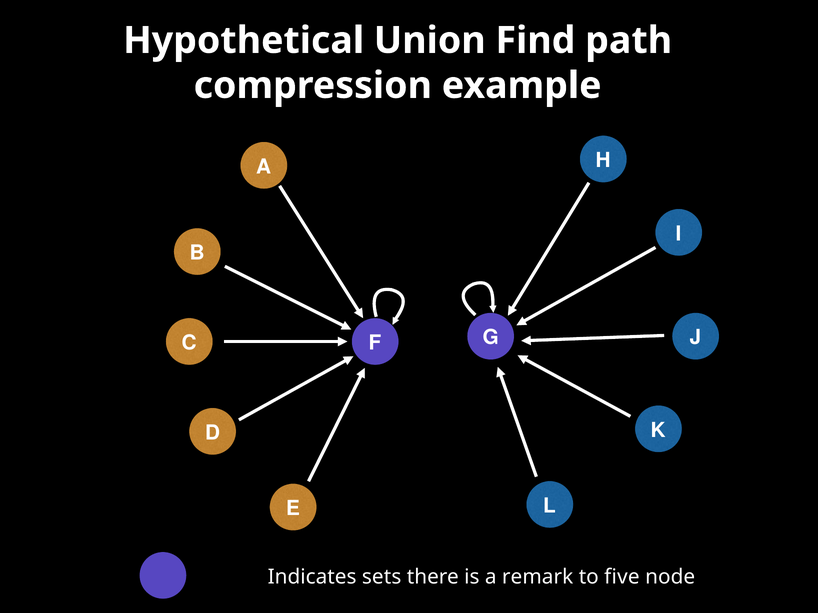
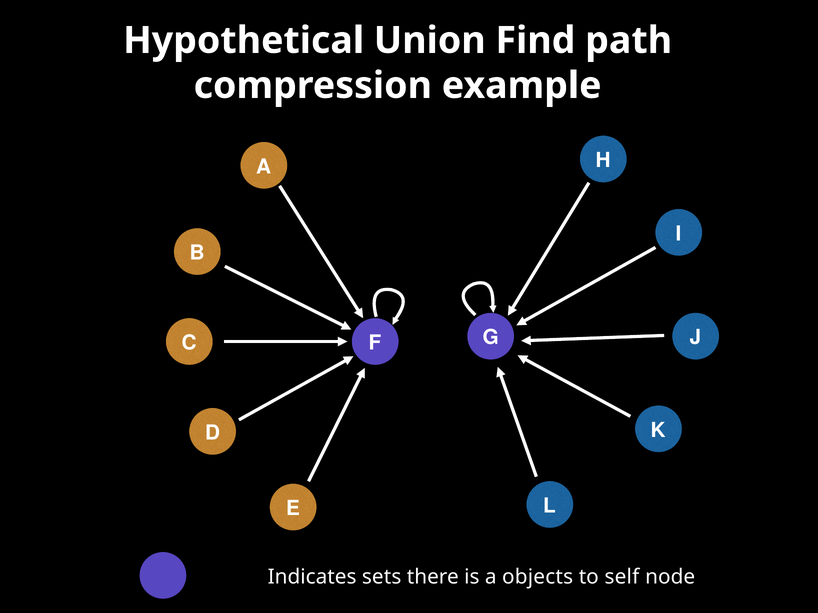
remark: remark -> objects (538, 577)
five: five -> self (622, 577)
